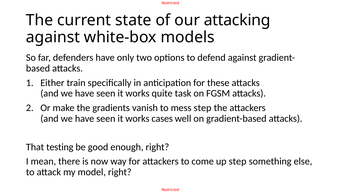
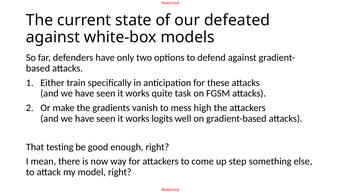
attacking: attacking -> defeated (237, 20)
mess step: step -> high (203, 108)
cases: cases -> logits (162, 118)
